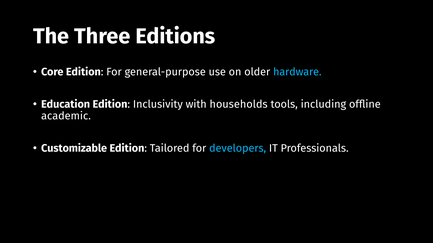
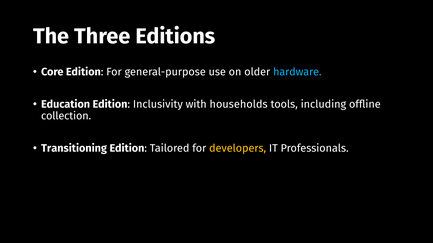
academic: academic -> collection (66, 116)
Customizable: Customizable -> Transitioning (74, 149)
developers colour: light blue -> yellow (238, 149)
